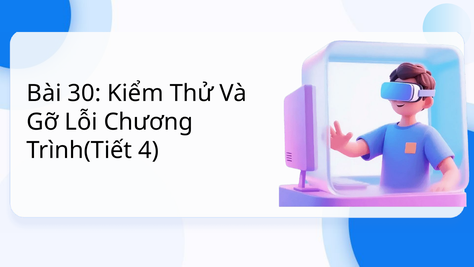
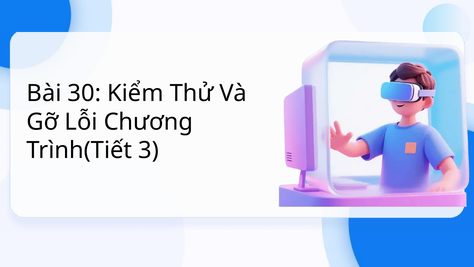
4: 4 -> 3 (149, 150)
